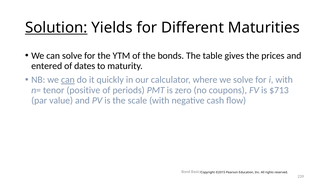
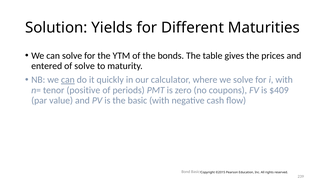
Solution underline: present -> none (56, 28)
of dates: dates -> solve (85, 66)
$713: $713 -> $409 (279, 90)
scale: scale -> basic (137, 101)
